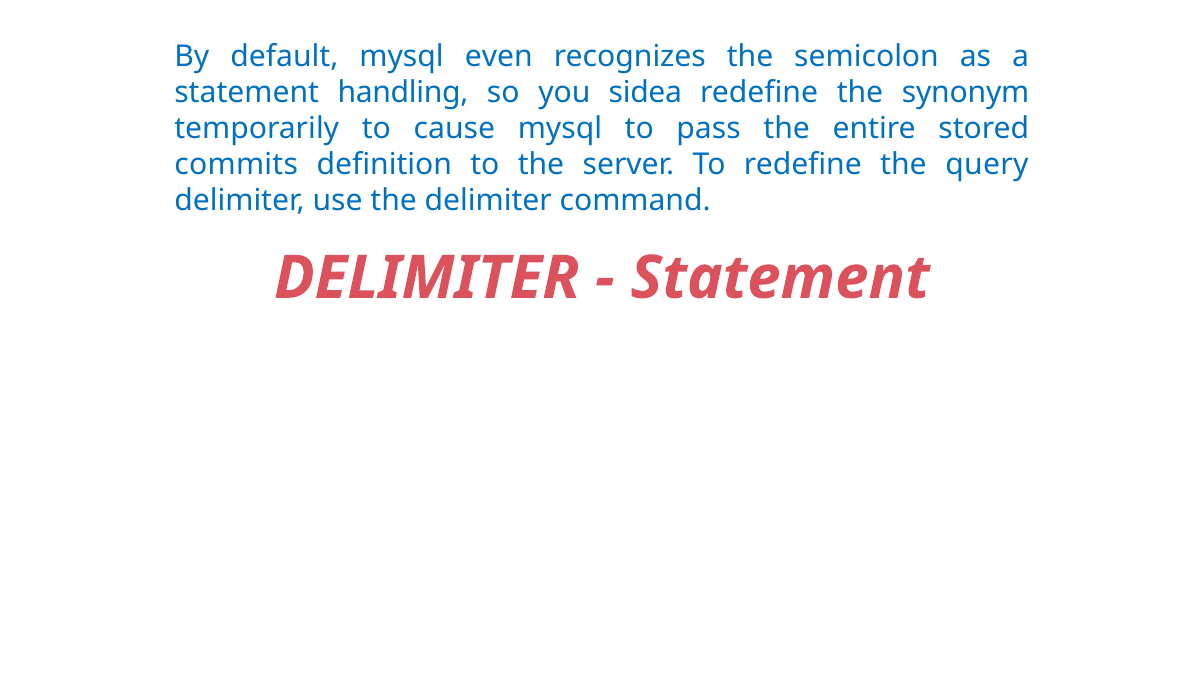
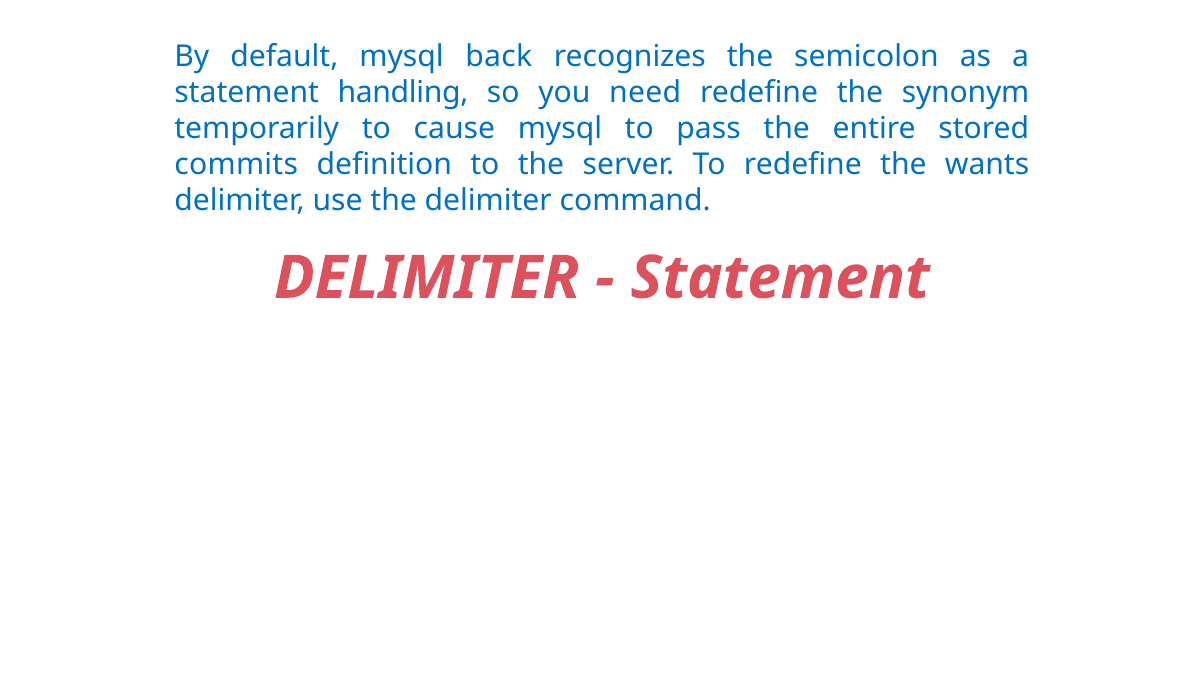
even: even -> back (499, 56)
sidea: sidea -> need (645, 92)
query: query -> wants (987, 165)
